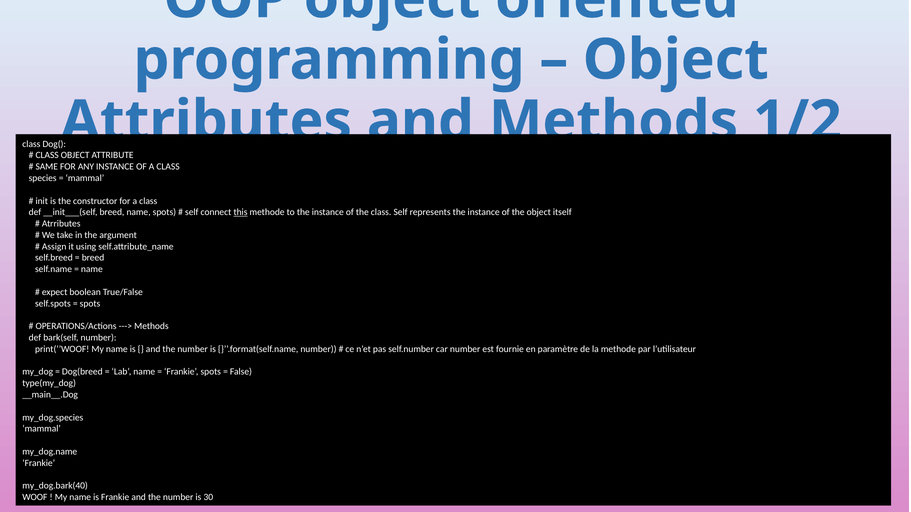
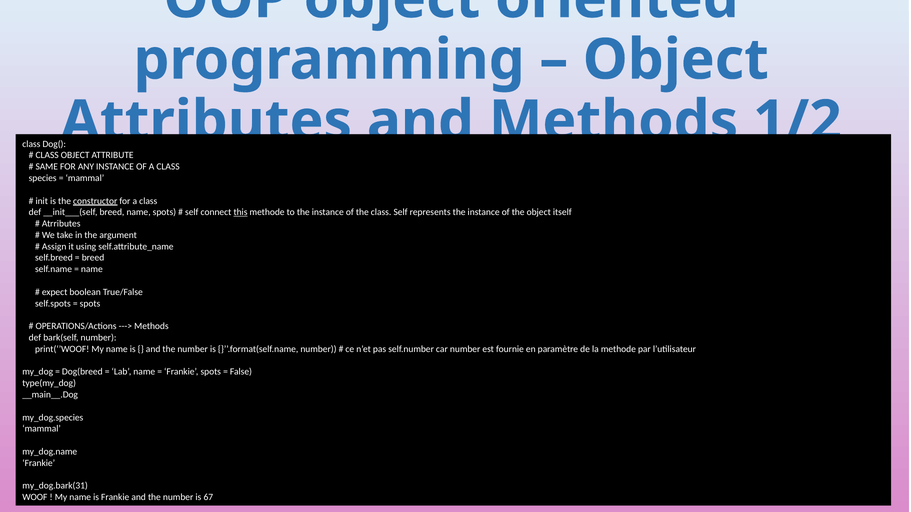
constructor underline: none -> present (95, 201)
my_dog.bark(40: my_dog.bark(40 -> my_dog.bark(31 (55, 486)
30: 30 -> 67 (208, 498)
